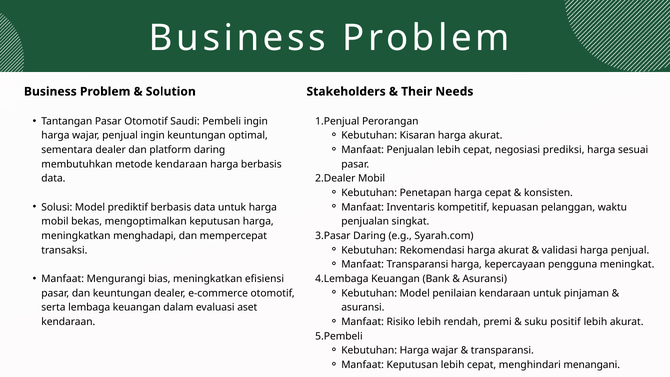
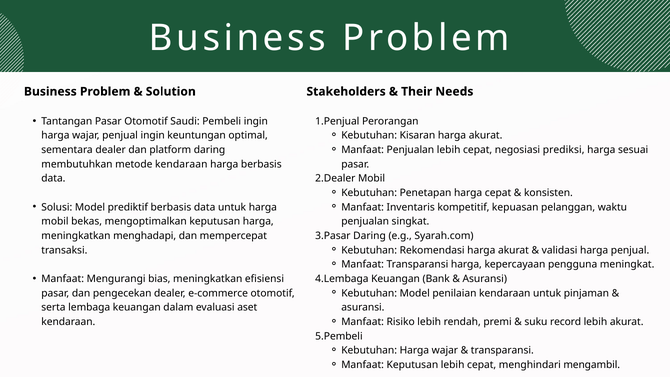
dan keuntungan: keuntungan -> pengecekan (122, 293)
positif: positif -> record (566, 322)
menangani: menangani -> mengambil (592, 365)
